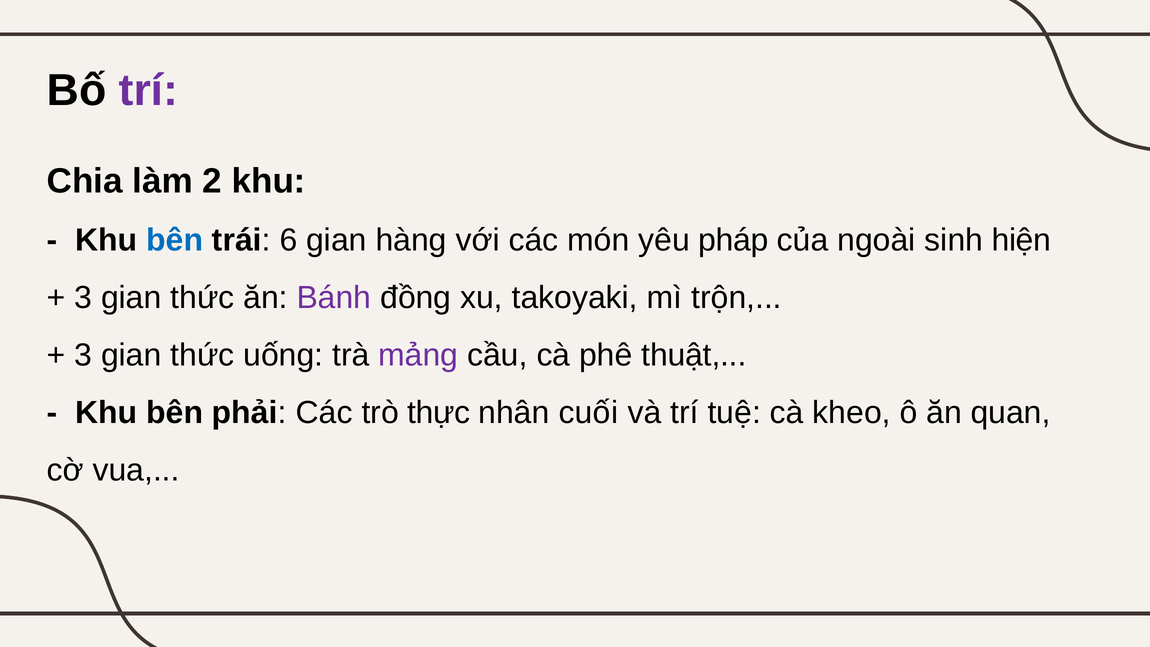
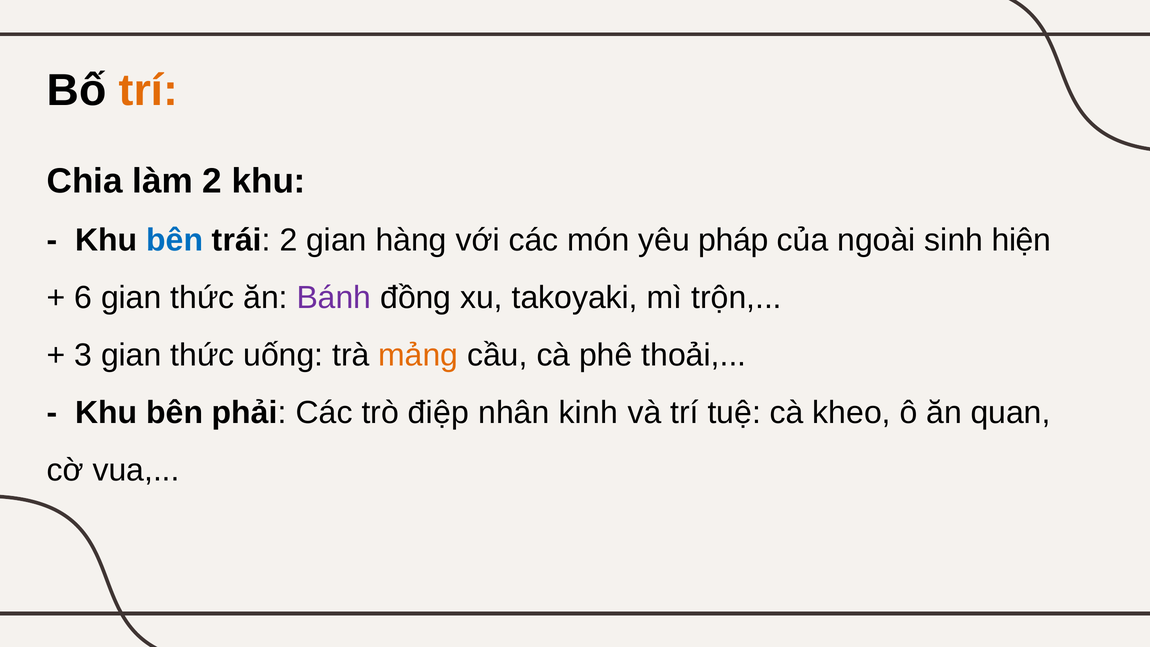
trí colour: purple -> orange (148, 90)
trái 6: 6 -> 2 (288, 240)
3: 3 -> 6 (83, 298)
mảng colour: purple -> orange (418, 355)
thuật: thuật -> thoải (694, 355)
thực: thực -> điệp (438, 413)
cuối: cuối -> kinh (588, 413)
